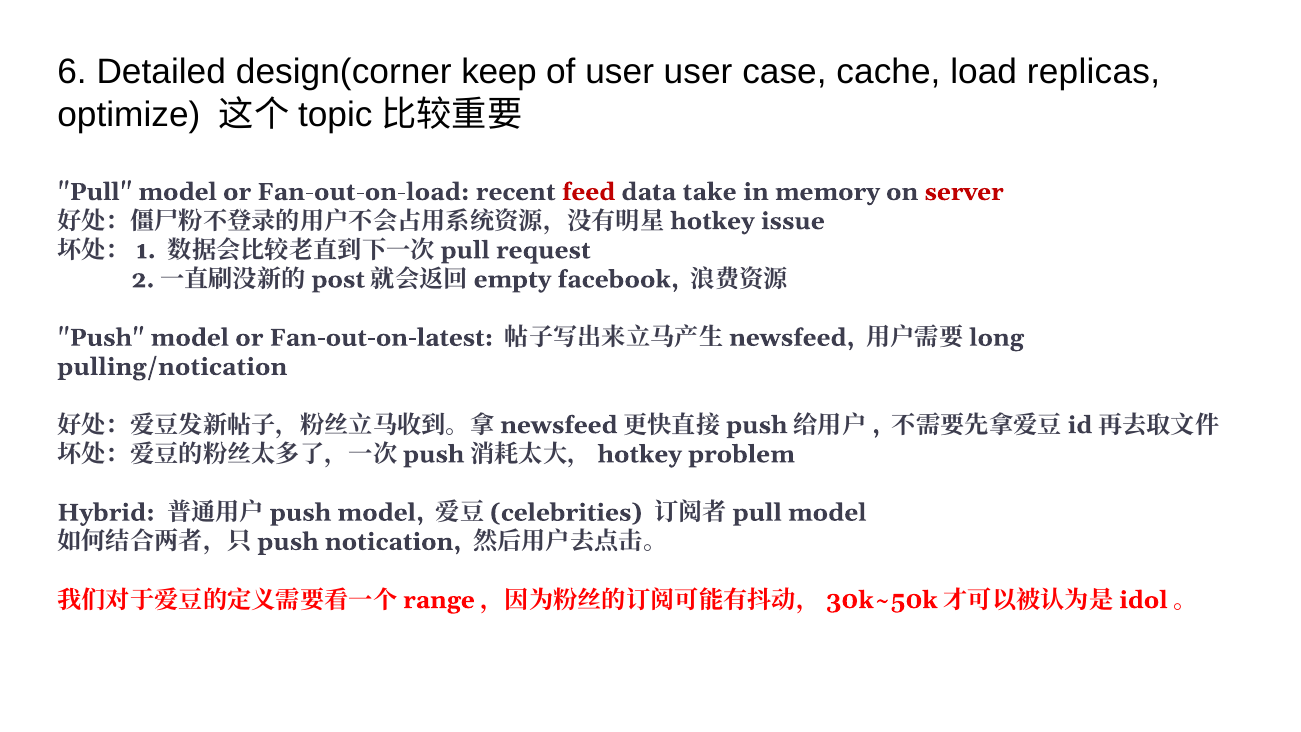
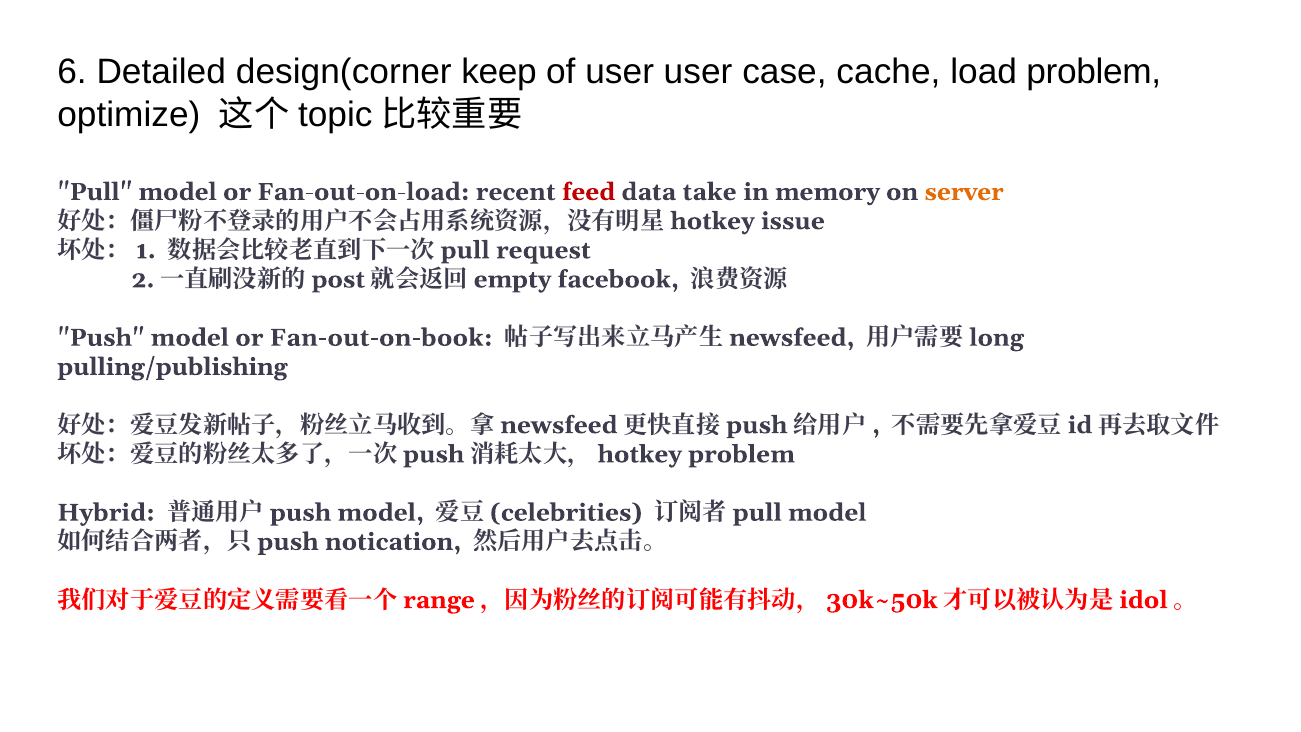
load replicas: replicas -> problem (1094, 72)
server colour: red -> orange (964, 192)
Fan-out-on-latest: Fan-out-on-latest -> Fan-out-on-book (381, 338)
pulling/notication: pulling/notication -> pulling/publishing (172, 367)
